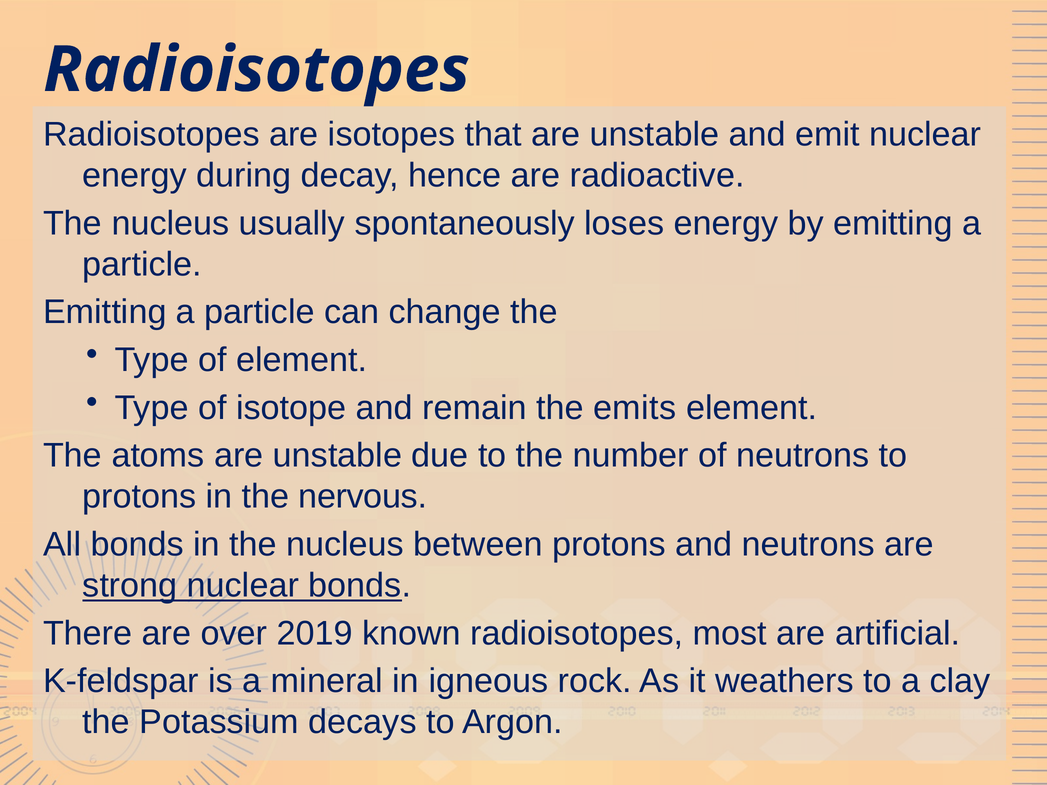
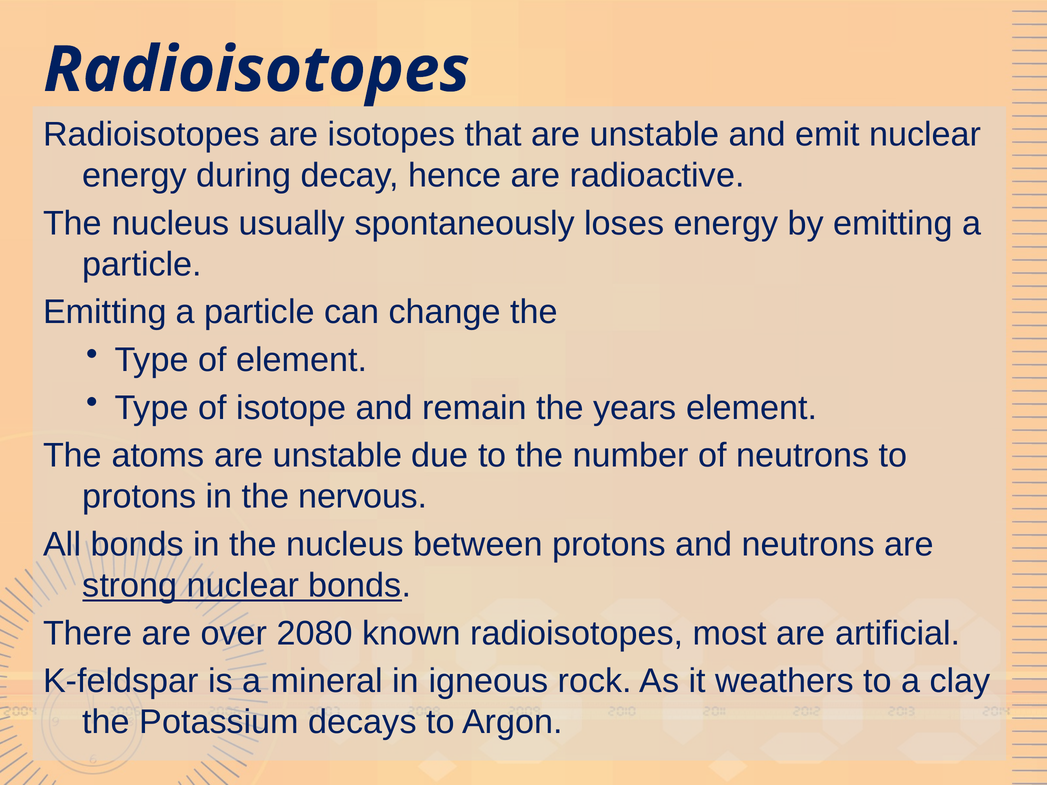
emits: emits -> years (635, 408)
2019: 2019 -> 2080 (315, 634)
